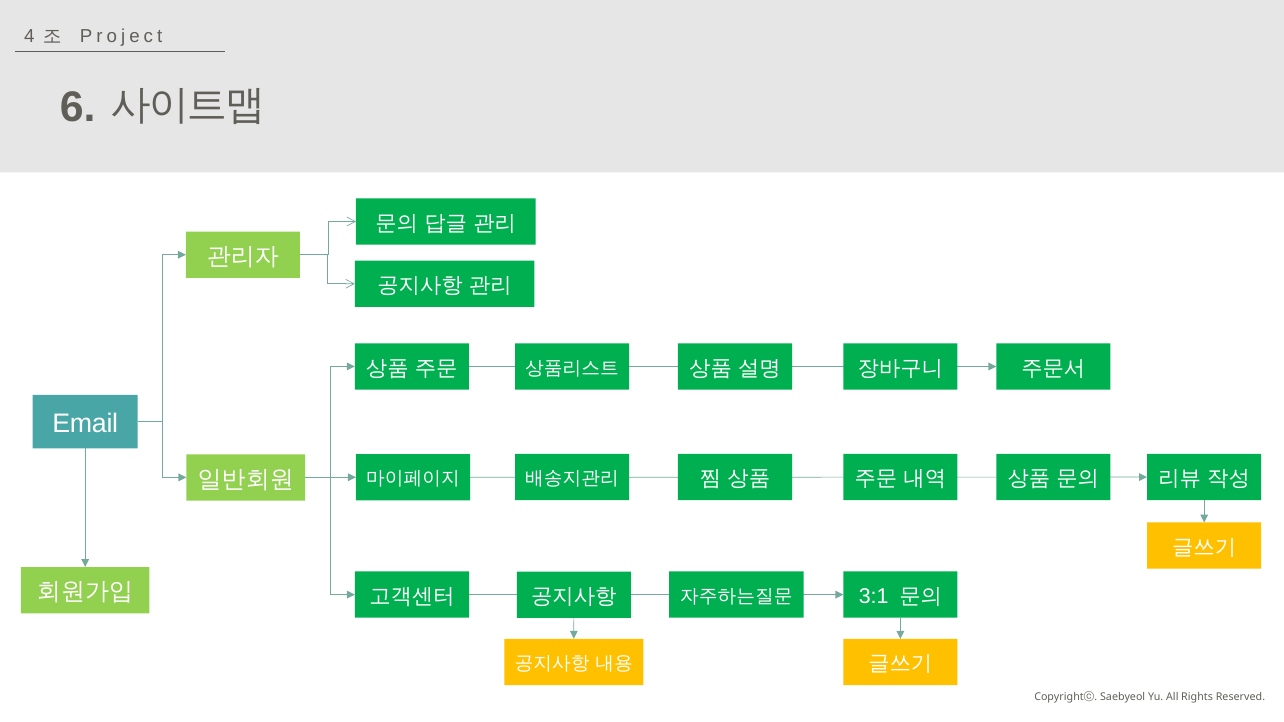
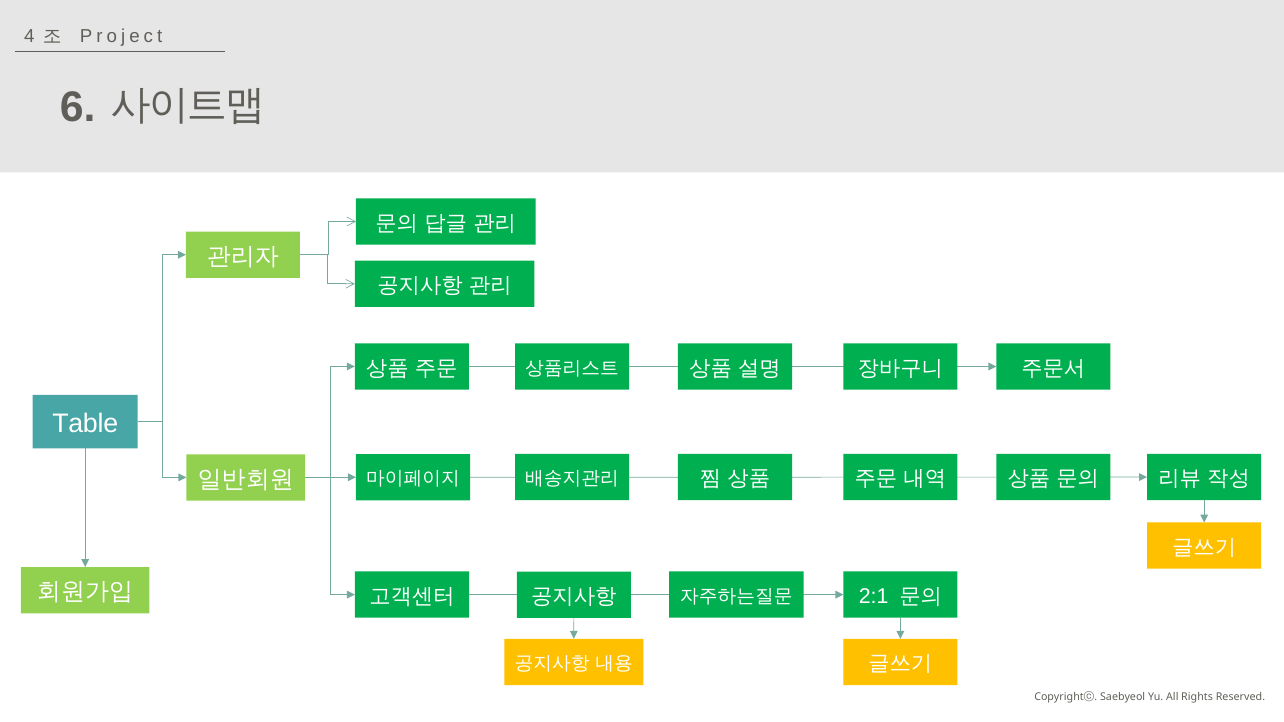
Email: Email -> Table (85, 424)
3:1: 3:1 -> 2:1 (874, 596)
